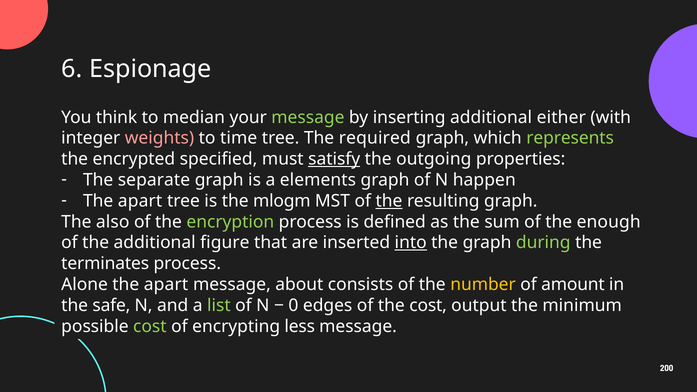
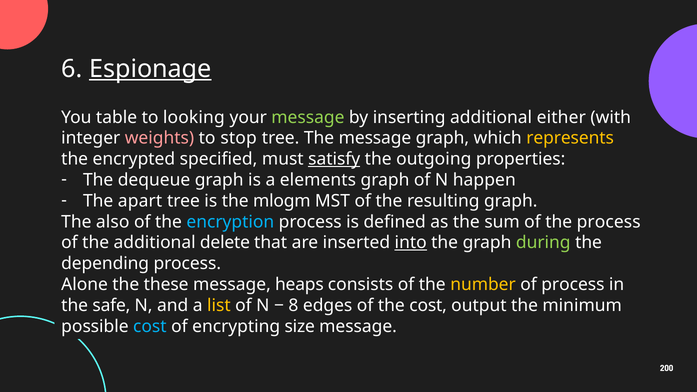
Espionage underline: none -> present (150, 69)
think: think -> table (117, 117)
median: median -> looking (194, 117)
time: time -> stop (239, 138)
The required: required -> message (375, 138)
represents colour: light green -> yellow (570, 138)
separate: separate -> dequeue (154, 180)
the underline: present -> none (389, 201)
encryption colour: light green -> light blue (230, 222)
the enough: enough -> process (609, 222)
figure: figure -> delete (225, 243)
terminates: terminates -> depending (105, 264)
apart: apart -> these (166, 285)
about: about -> heaps (299, 285)
of amount: amount -> process (573, 285)
list colour: light green -> yellow (219, 305)
0: 0 -> 8 (293, 305)
cost colour: light green -> light blue (150, 326)
less: less -> size (300, 326)
